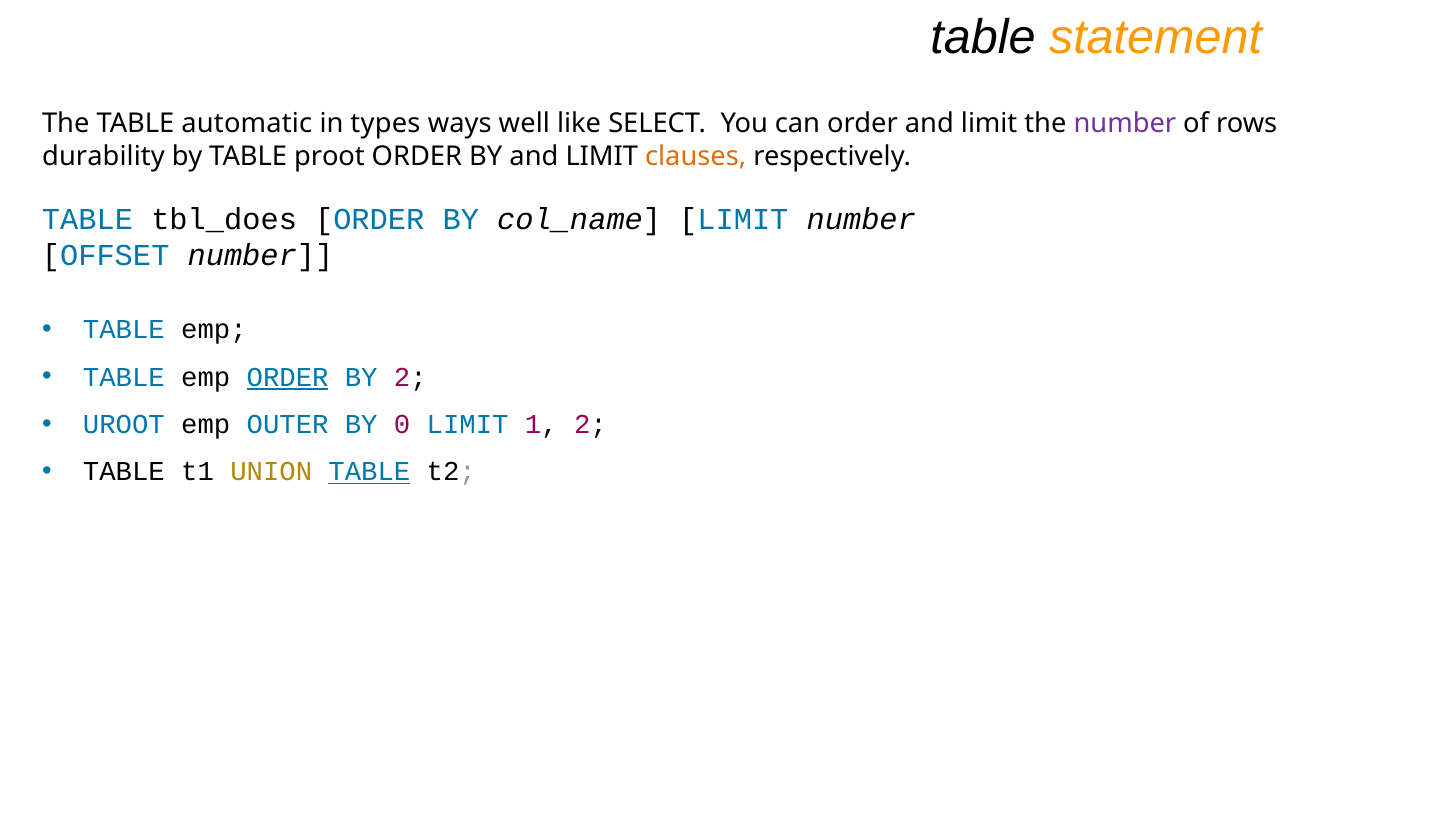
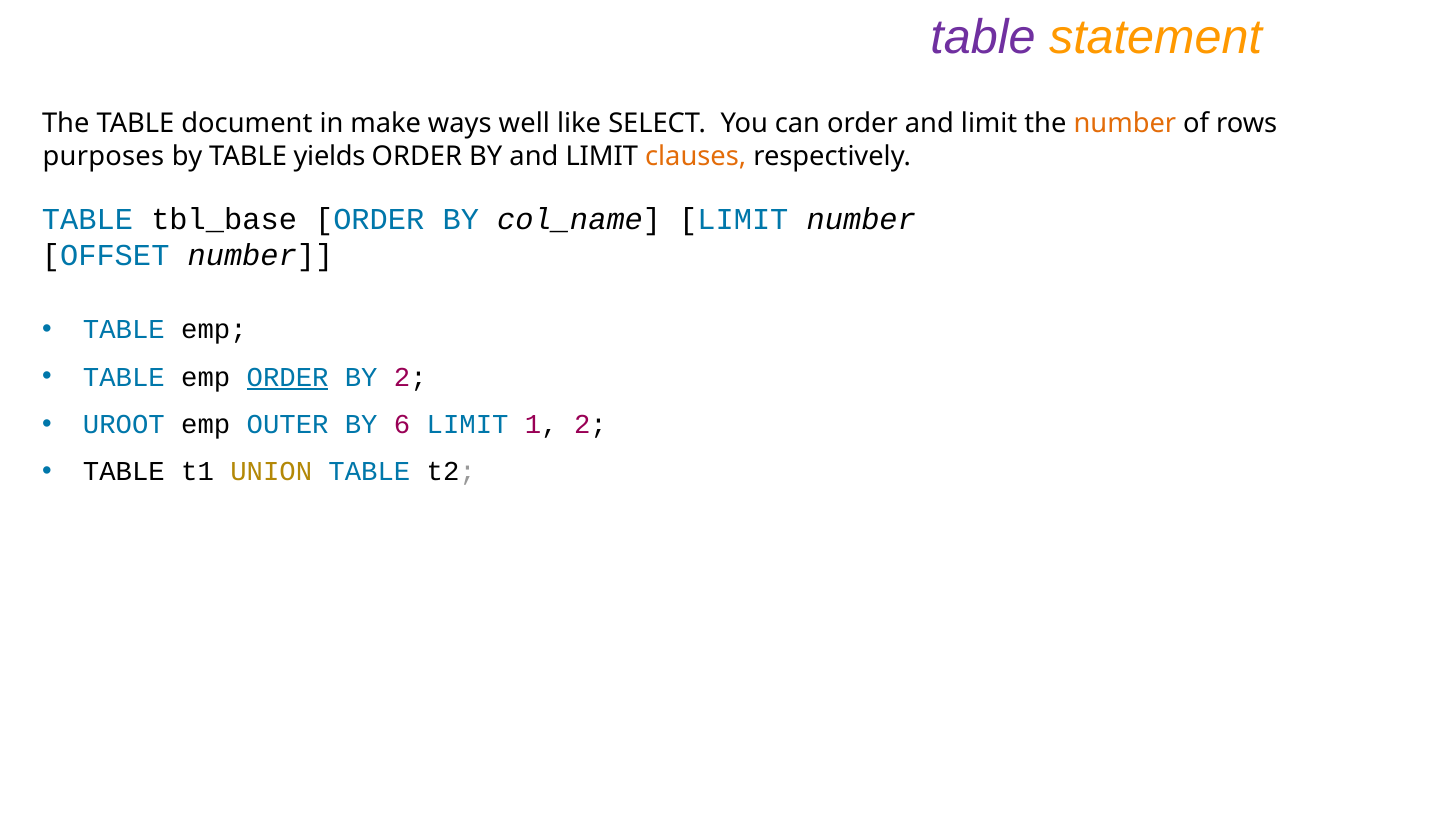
table colour: black -> purple (983, 38)
automatic: automatic -> document (247, 124)
types: types -> make (386, 124)
number colour: purple -> orange (1125, 124)
durability: durability -> purposes (103, 156)
proot: proot -> yields (330, 156)
tbl_does: tbl_does -> tbl_base (224, 219)
0: 0 -> 6 (402, 424)
TABLE underline: present -> none (369, 471)
